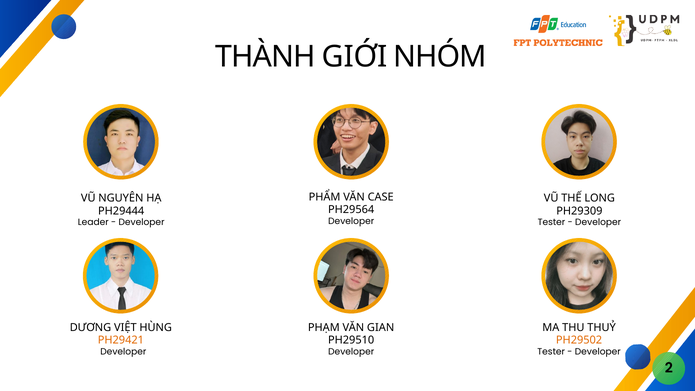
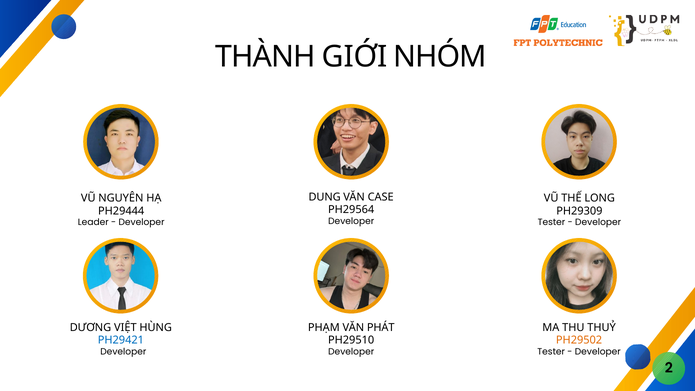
PHẨM: PHẨM -> DUNG (325, 197)
GIAN: GIAN -> PHÁT (381, 327)
PH29421 colour: orange -> blue (121, 340)
